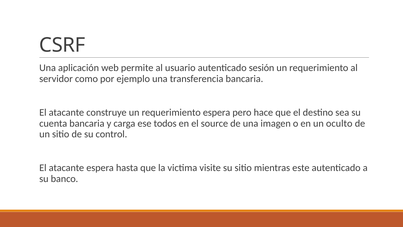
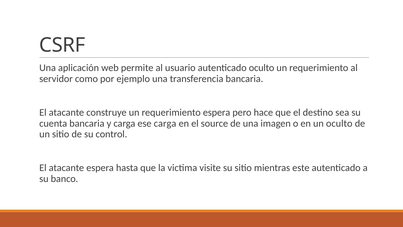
autenticado sesión: sesión -> oculto (262, 68)
ese todos: todos -> carga (165, 123)
